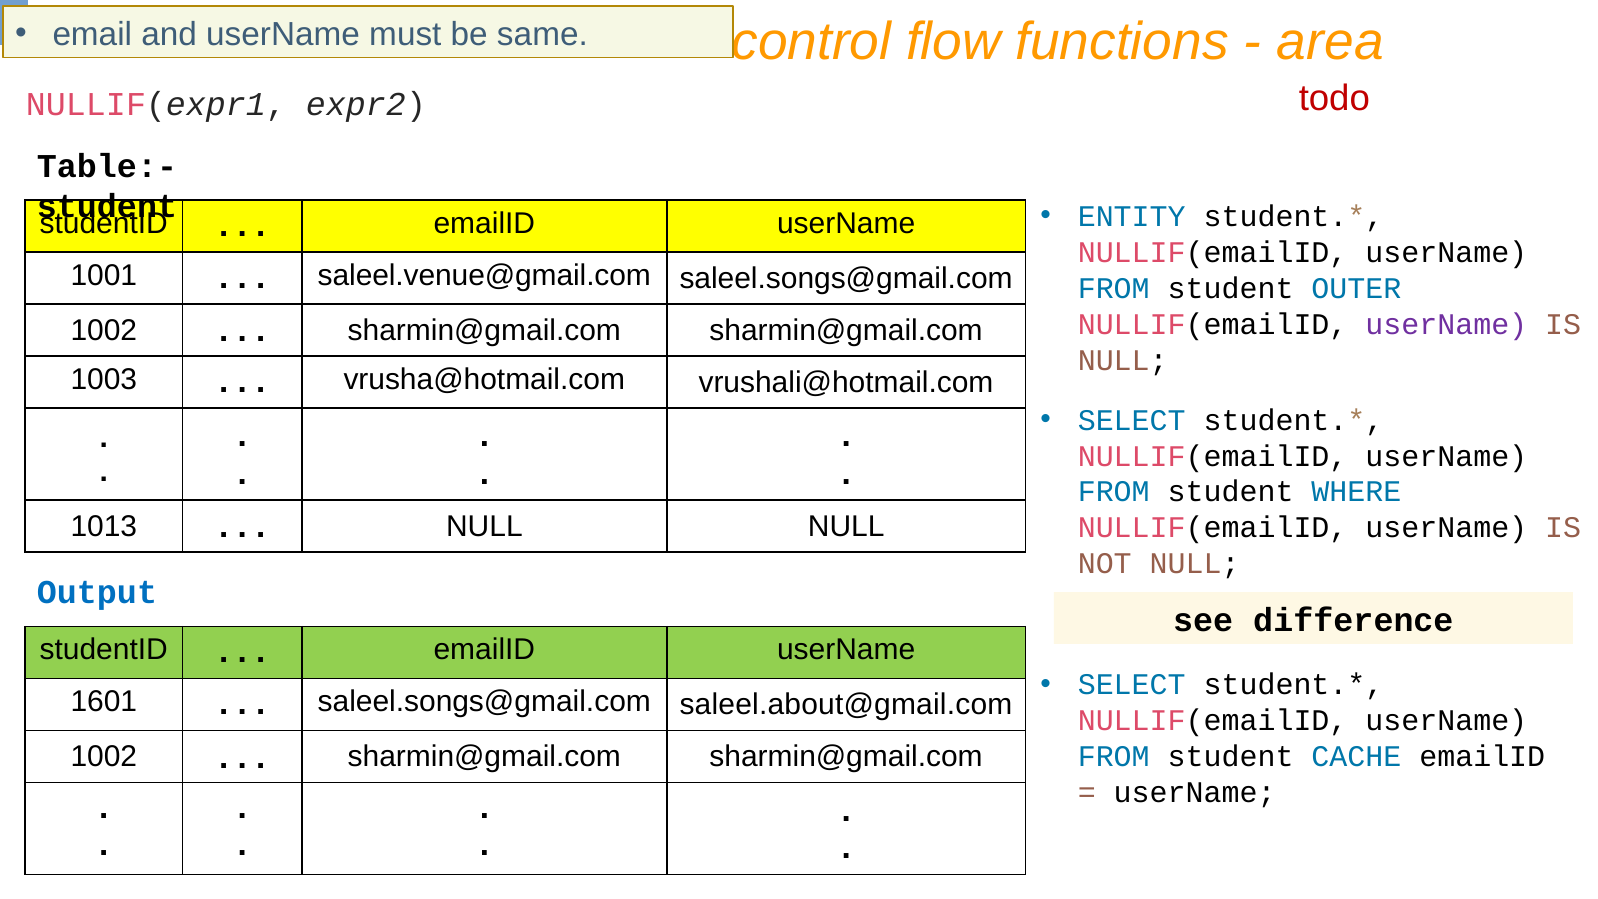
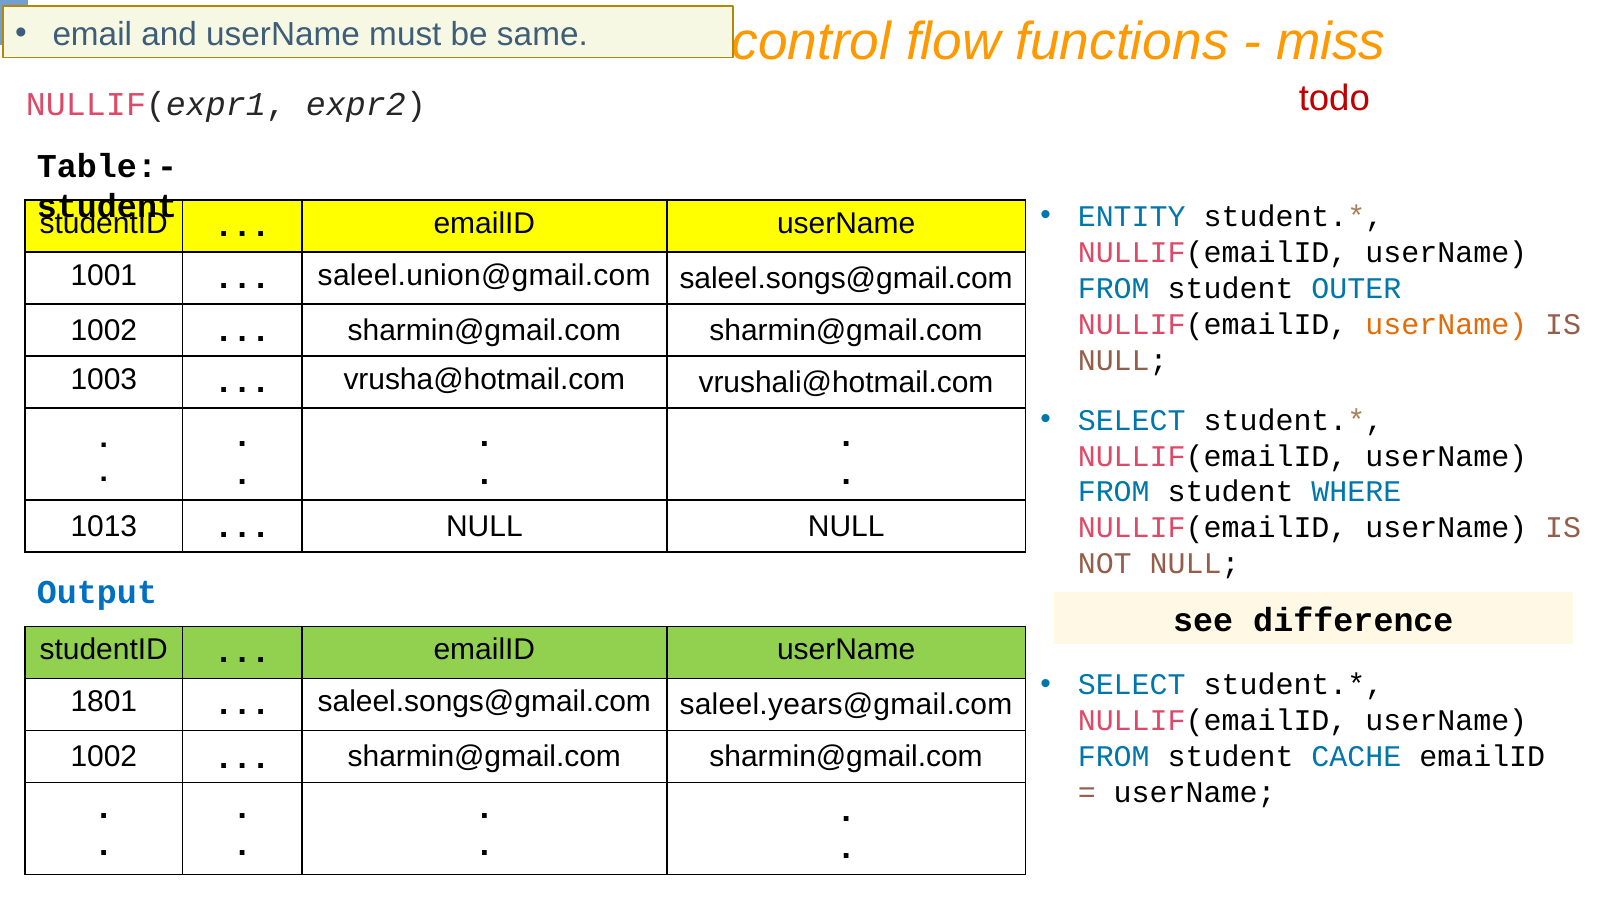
area: area -> miss (1331, 42)
saleel.venue@gmail.com: saleel.venue@gmail.com -> saleel.union@gmail.com (484, 275)
userName colour: purple -> orange (1446, 324)
1601: 1601 -> 1801 (104, 702)
saleel.about@gmail.com: saleel.about@gmail.com -> saleel.years@gmail.com (846, 705)
